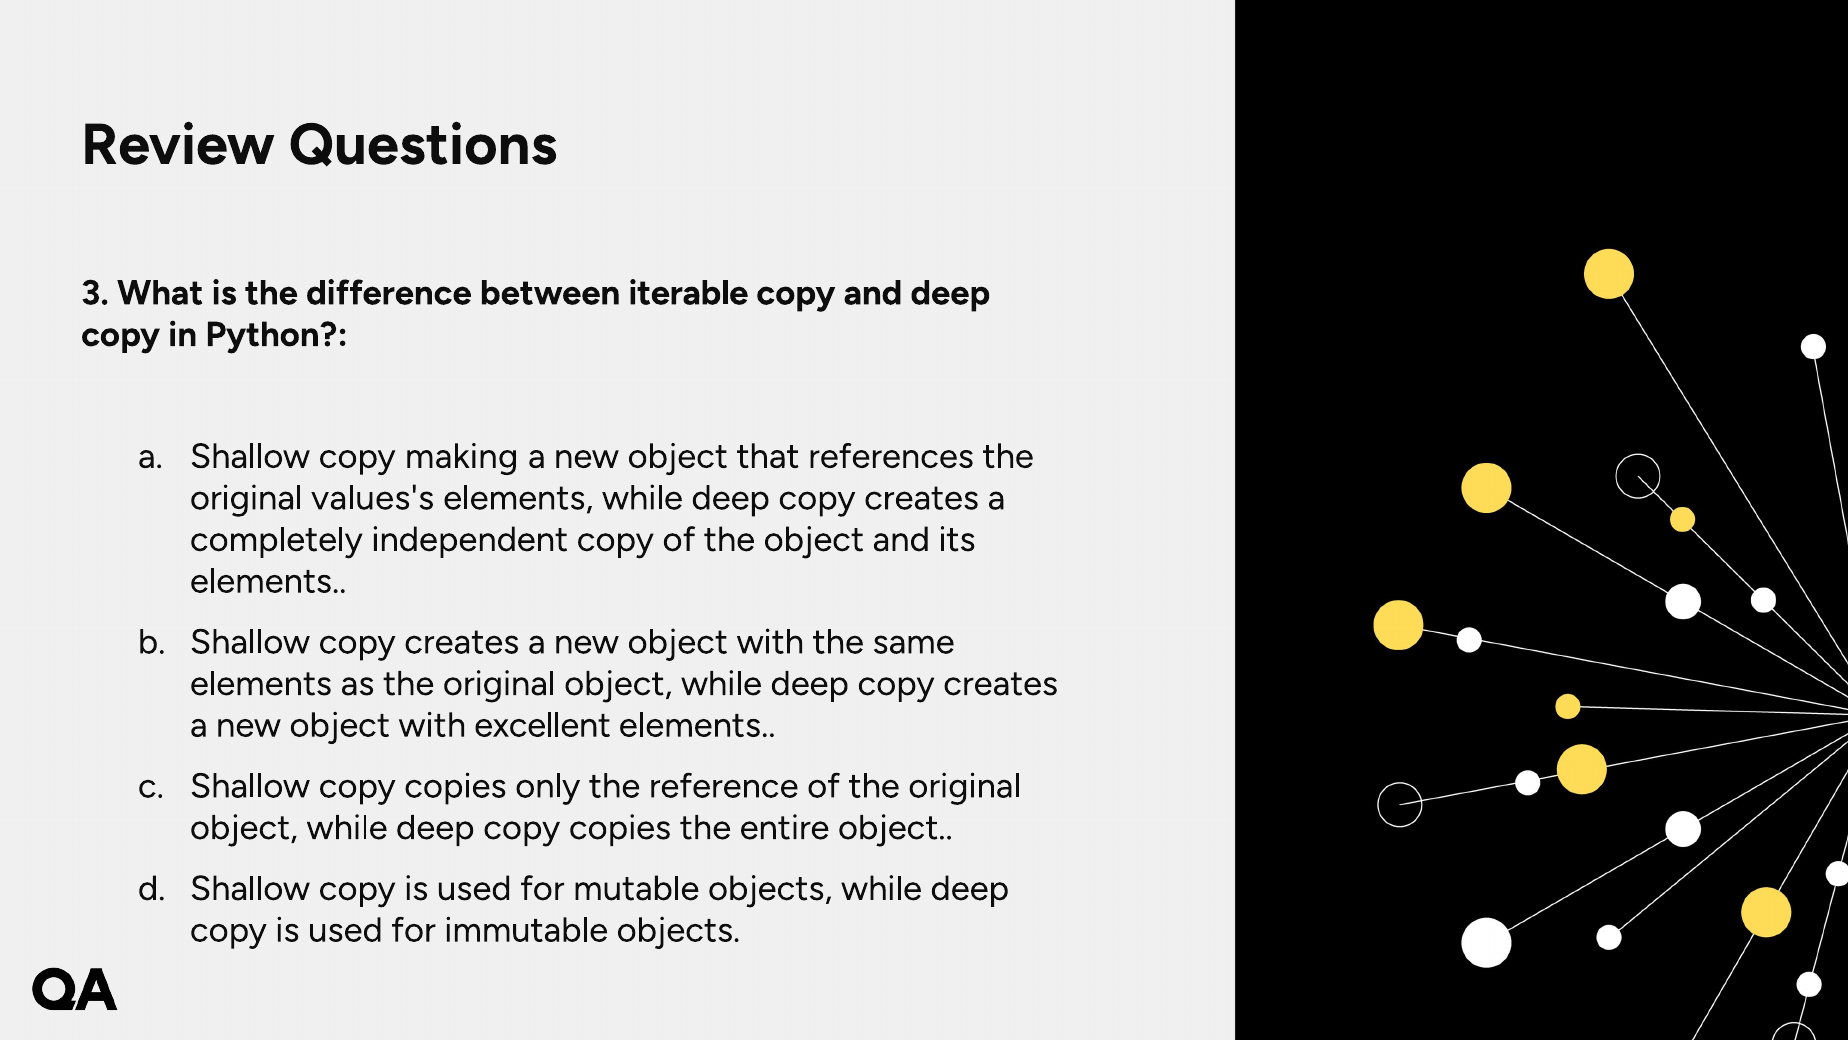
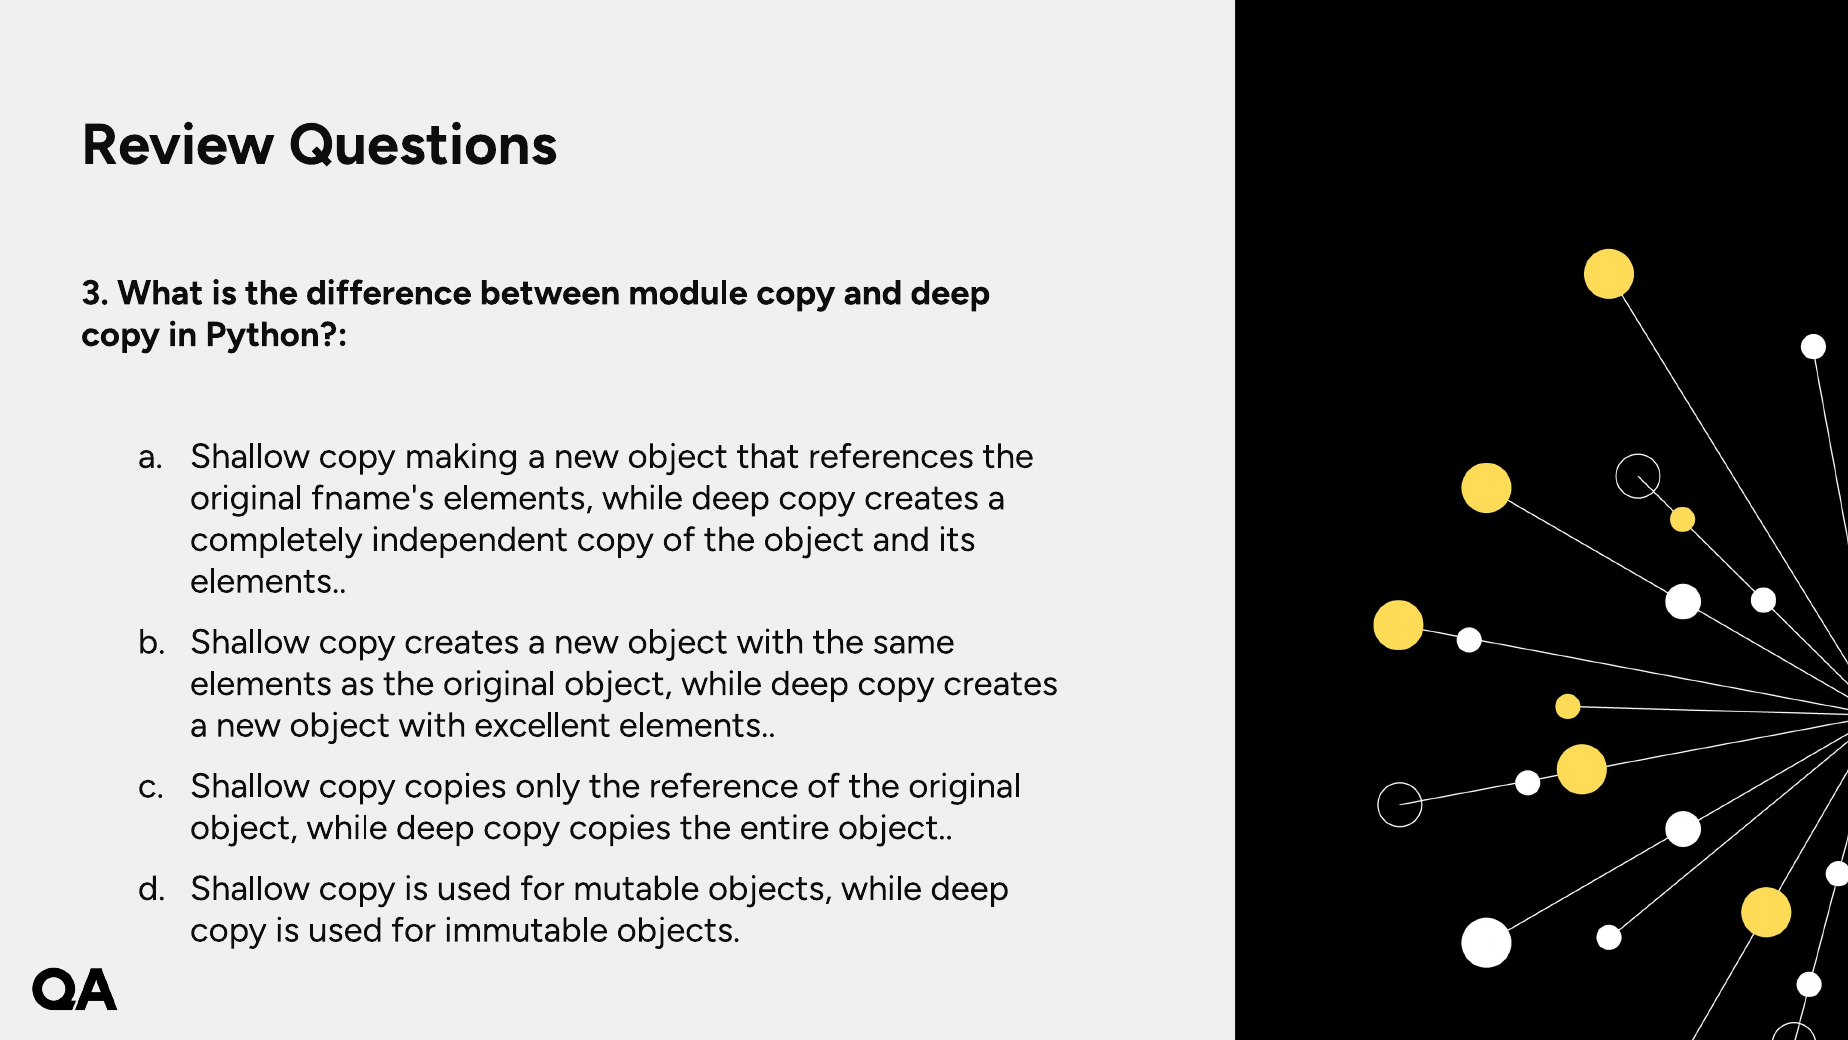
iterable: iterable -> module (688, 293)
values's: values's -> fname's (373, 498)
